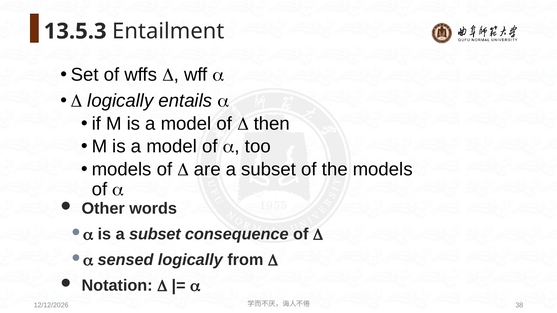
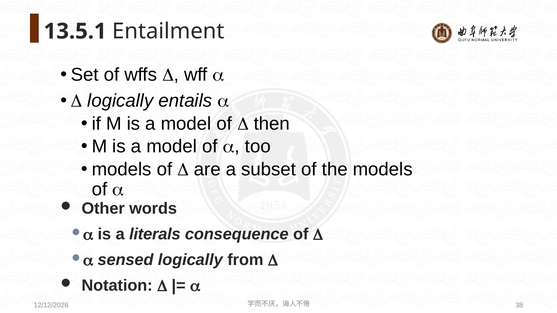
13.5.3: 13.5.3 -> 13.5.1 (75, 31)
is a subset: subset -> literals (155, 234)
